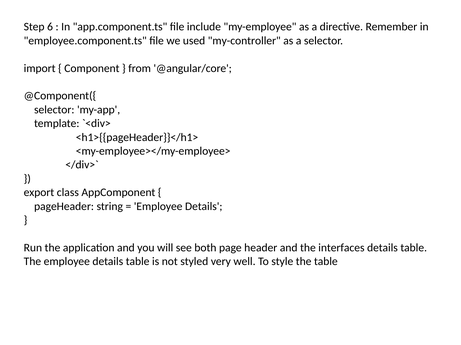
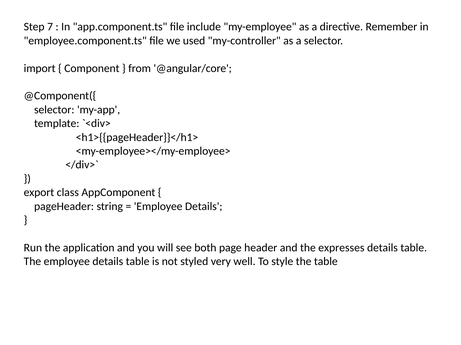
6: 6 -> 7 (50, 27)
interfaces: interfaces -> expresses (341, 248)
